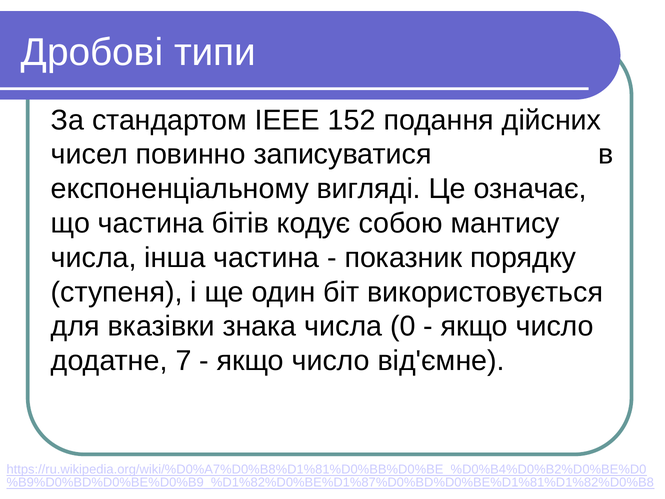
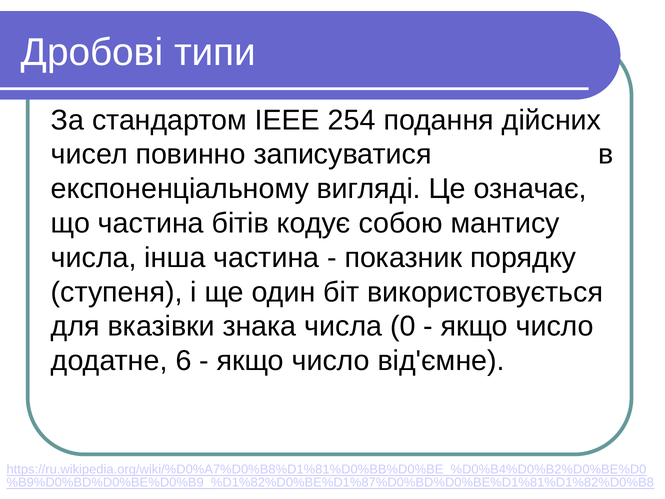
152: 152 -> 254 (352, 120)
7: 7 -> 6 (183, 361)
